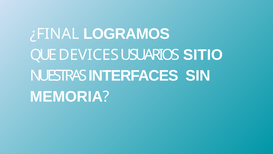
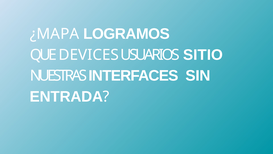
¿FINAL: ¿FINAL -> ¿MAPA (55, 34)
MEMORIA: MEMORIA -> ENTRADA (66, 96)
